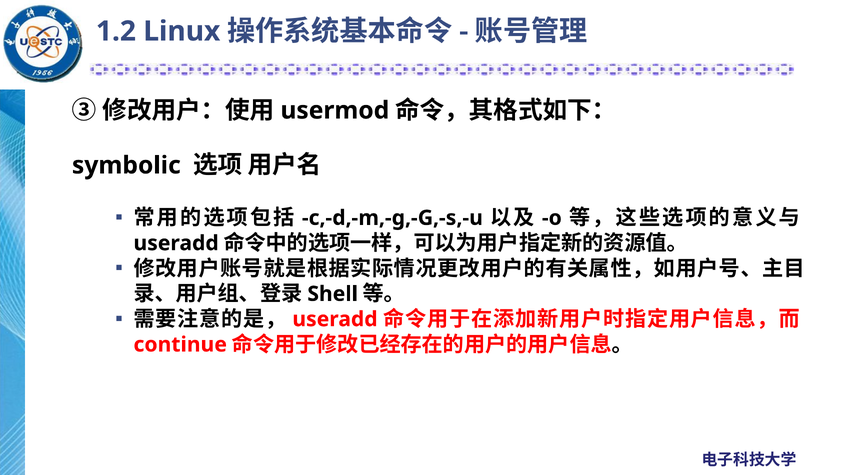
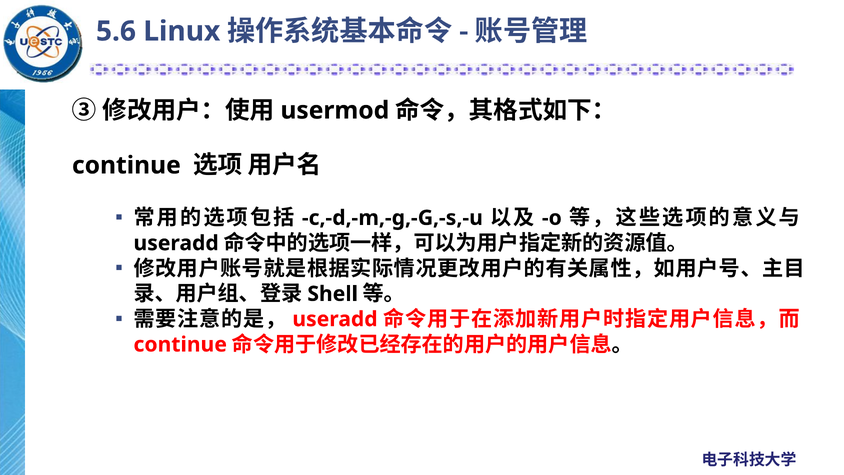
1.2: 1.2 -> 5.6 (116, 31)
symbolic: symbolic -> continue (126, 165)
